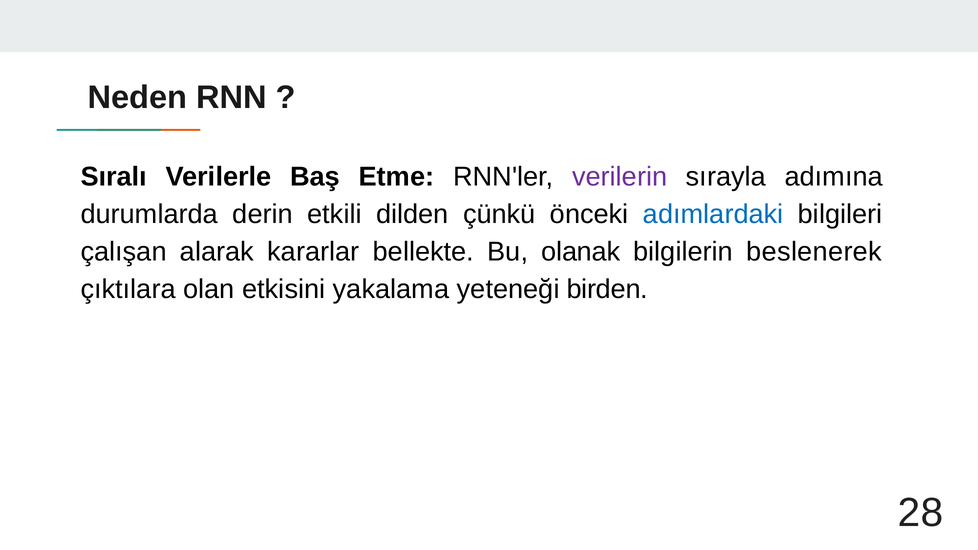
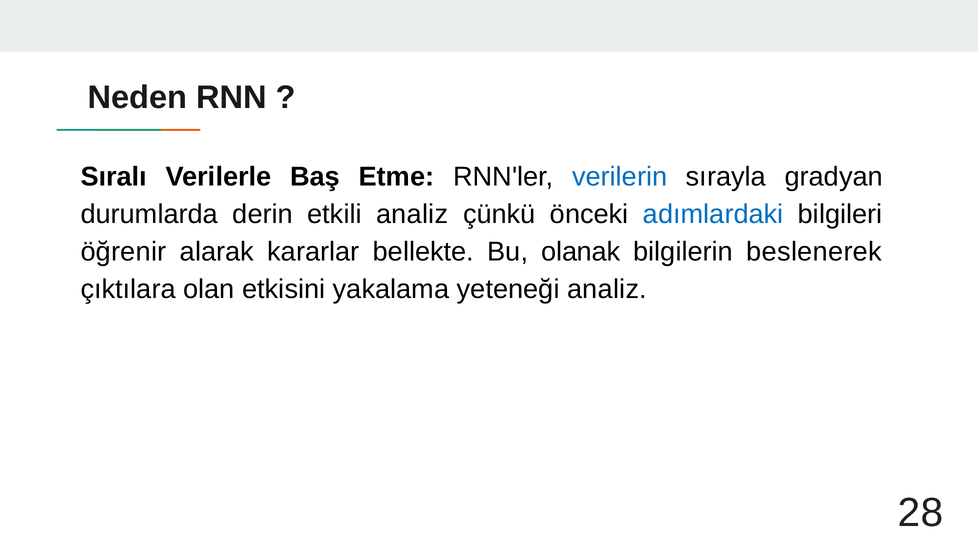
verilerin colour: purple -> blue (620, 177)
adımına: adımına -> gradyan (834, 177)
etkili dilden: dilden -> analiz (412, 214)
çalışan: çalışan -> öğrenir (124, 252)
yeteneği birden: birden -> analiz (607, 289)
